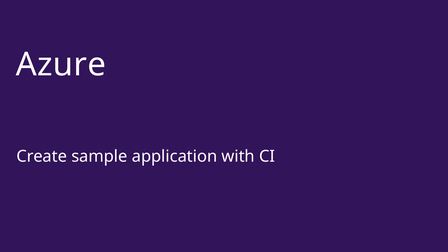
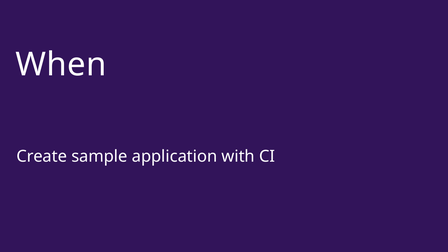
Azure: Azure -> When (61, 64)
